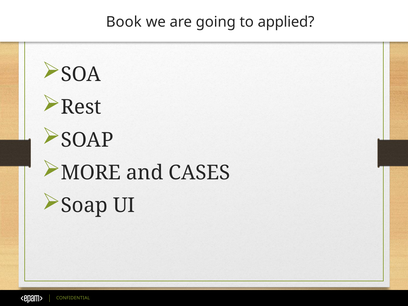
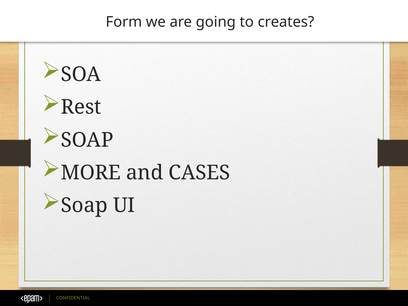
Book: Book -> Form (124, 22)
applied: applied -> creates (286, 22)
